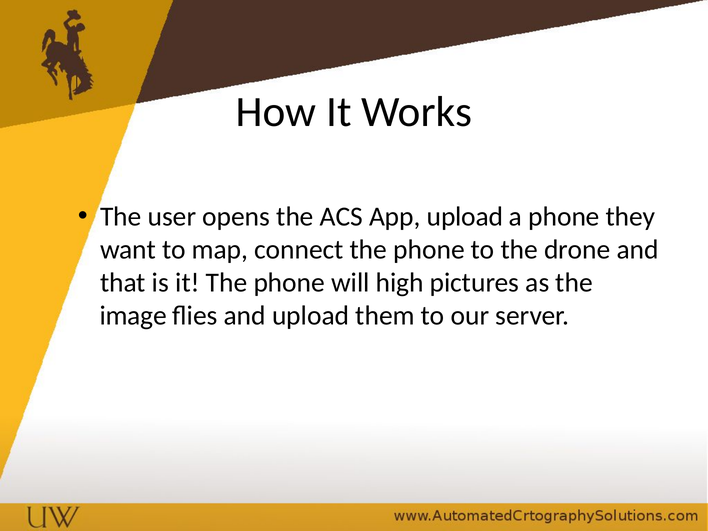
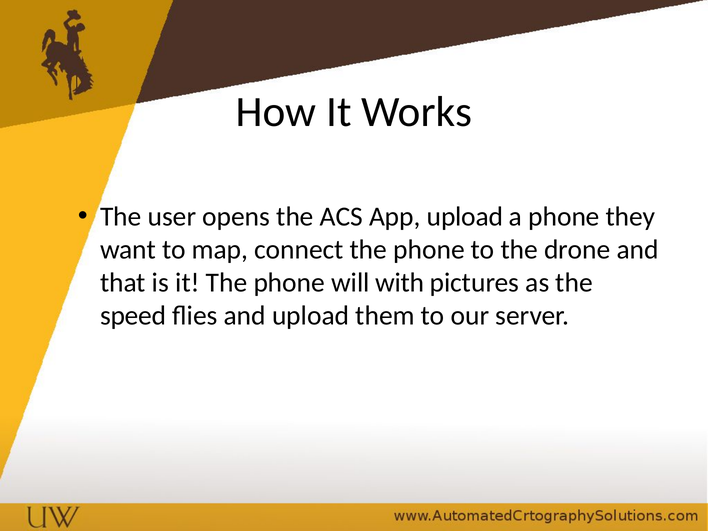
high: high -> with (400, 283)
image: image -> speed (133, 316)
